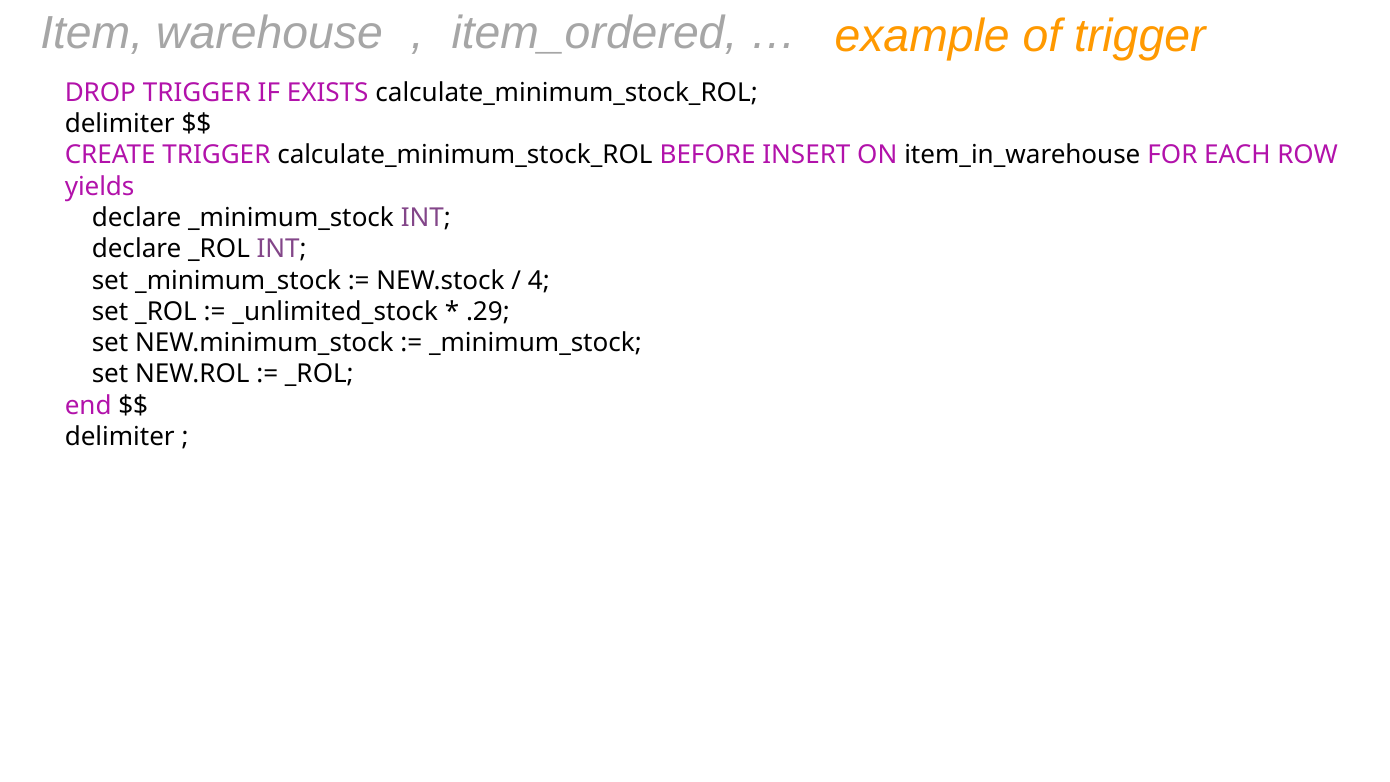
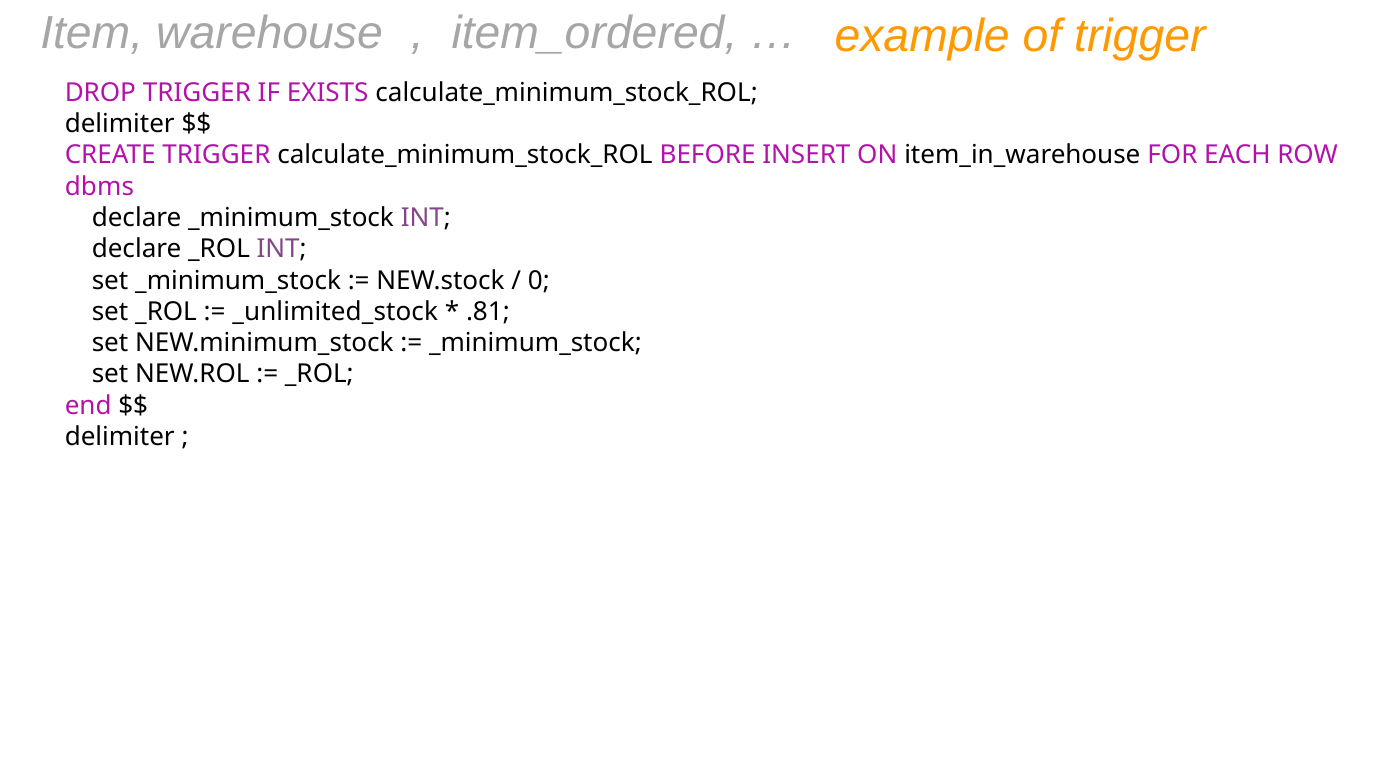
yields: yields -> dbms (99, 187)
4: 4 -> 0 (539, 280)
.29: .29 -> .81 (488, 312)
